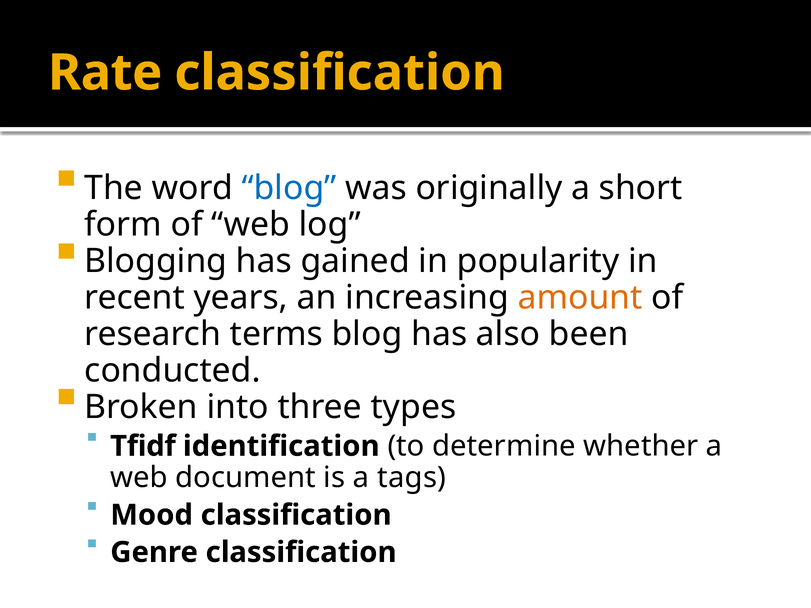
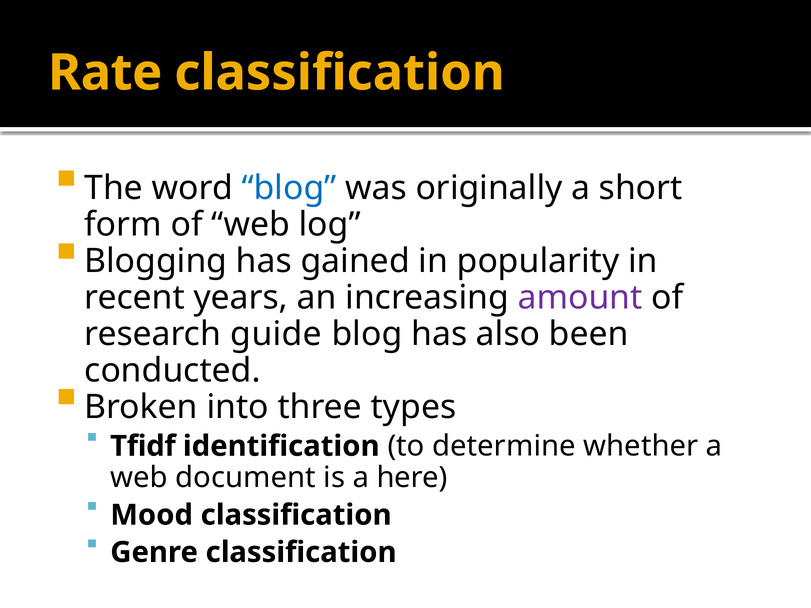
amount colour: orange -> purple (580, 298)
terms: terms -> guide (276, 334)
tags: tags -> here (412, 478)
